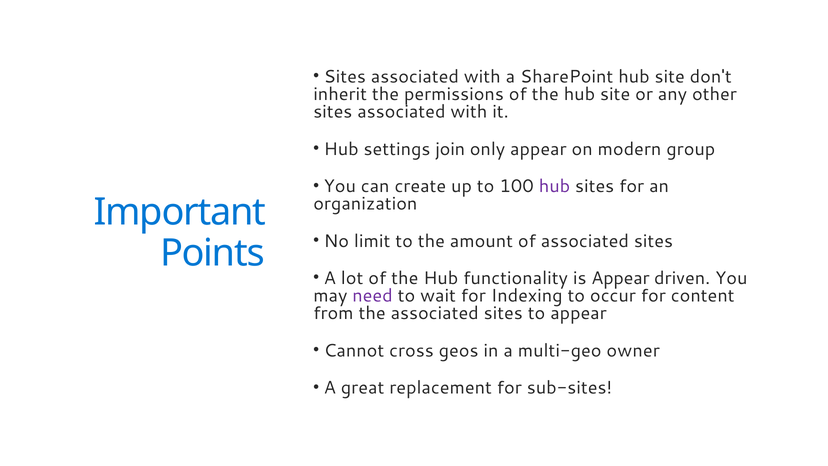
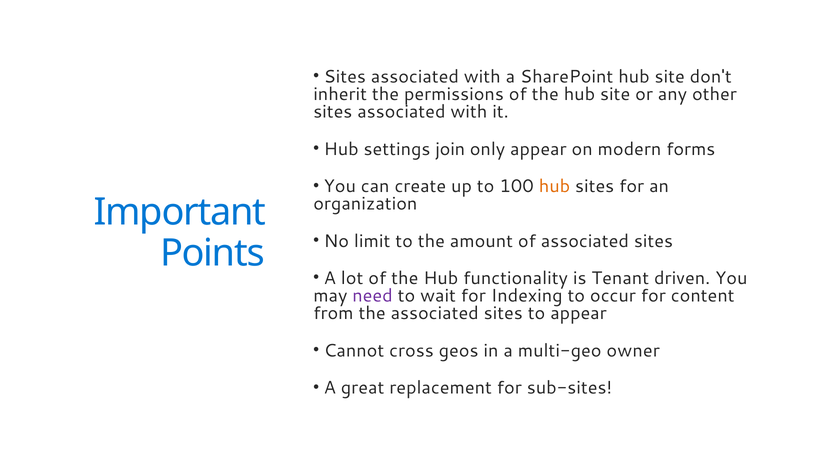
group: group -> forms (691, 149)
hub colour: purple -> orange (554, 186)
is Appear: Appear -> Tenant (620, 278)
